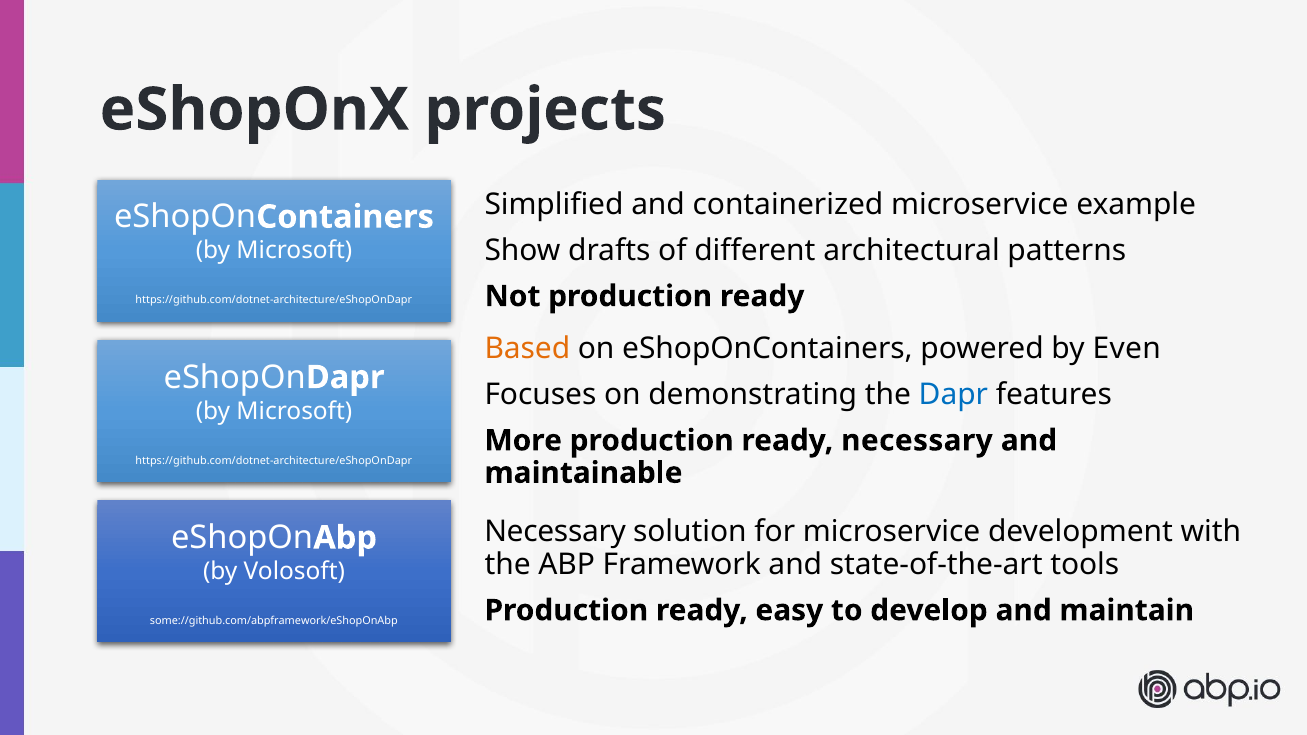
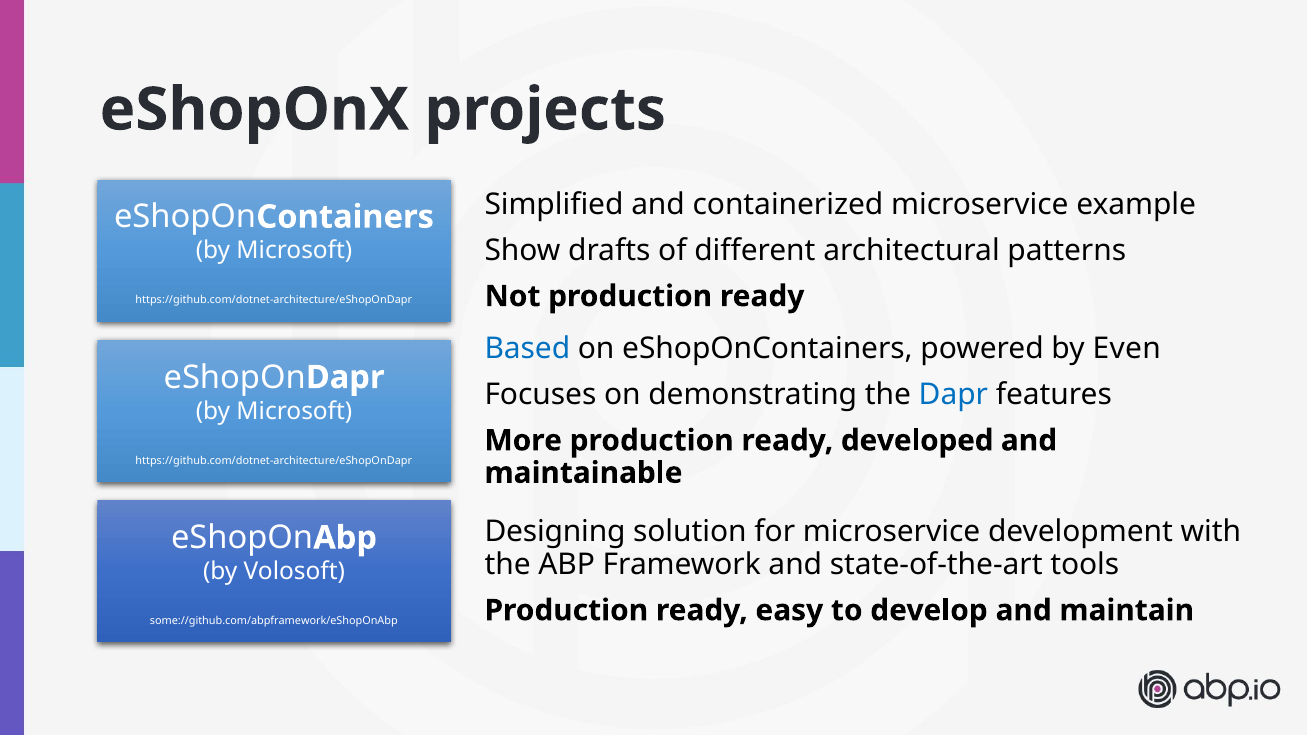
Based colour: orange -> blue (527, 349)
ready necessary: necessary -> developed (917, 441)
Necessary: Necessary -> Designing (555, 532)
